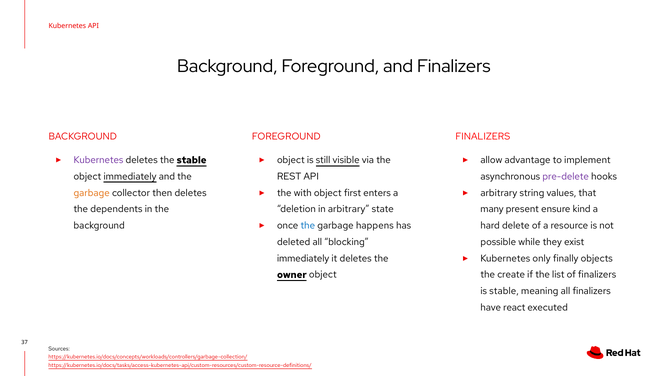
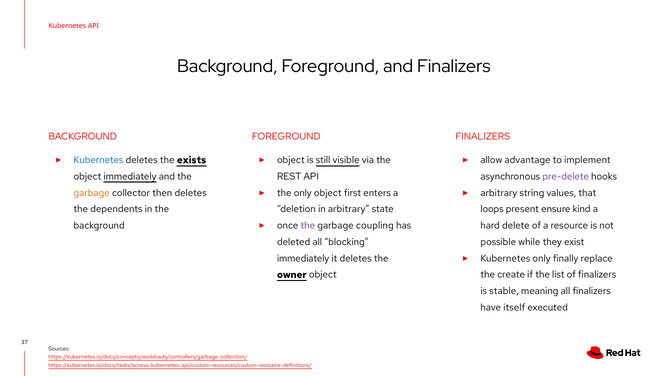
Kubernetes colour: purple -> blue (98, 160)
the stable: stable -> exists (192, 160)
the with: with -> only (303, 193)
many: many -> loops (492, 209)
the colour: blue -> purple (308, 225)
happens: happens -> coupling (375, 225)
objects: objects -> replace (597, 258)
react: react -> itself (514, 307)
